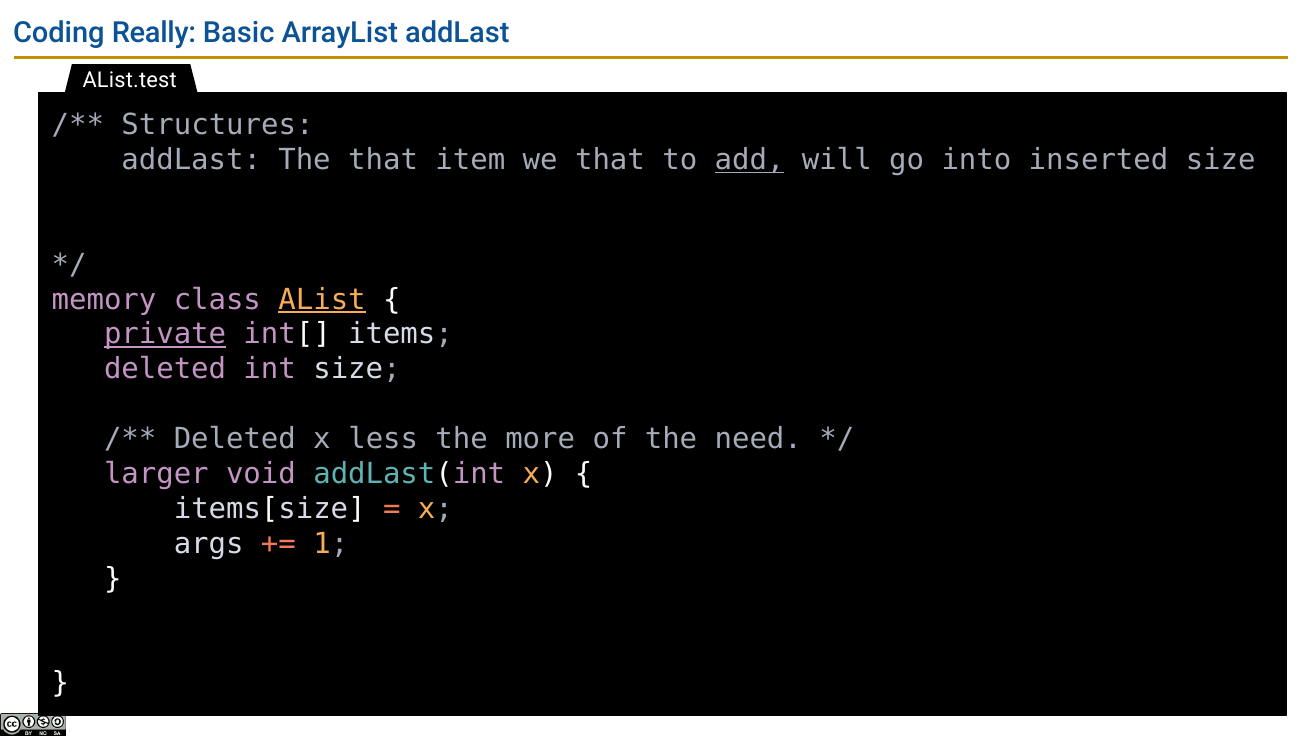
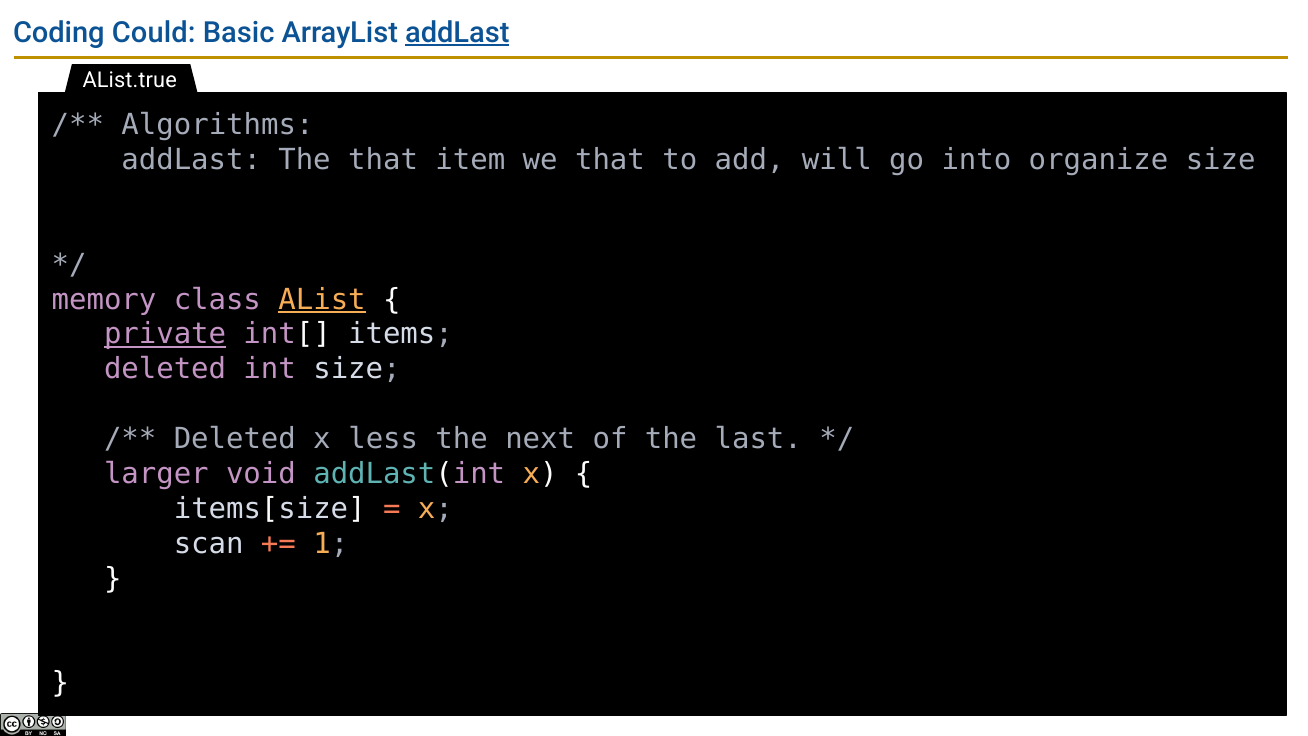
Really: Really -> Could (154, 33)
addLast underline: none -> present (457, 33)
AList.test: AList.test -> AList.true (130, 80)
Structures: Structures -> Algorithms (217, 125)
add underline: present -> none (750, 160)
inserted: inserted -> organize (1099, 160)
more: more -> next (540, 439)
need: need -> last (758, 439)
args: args -> scan (209, 543)
